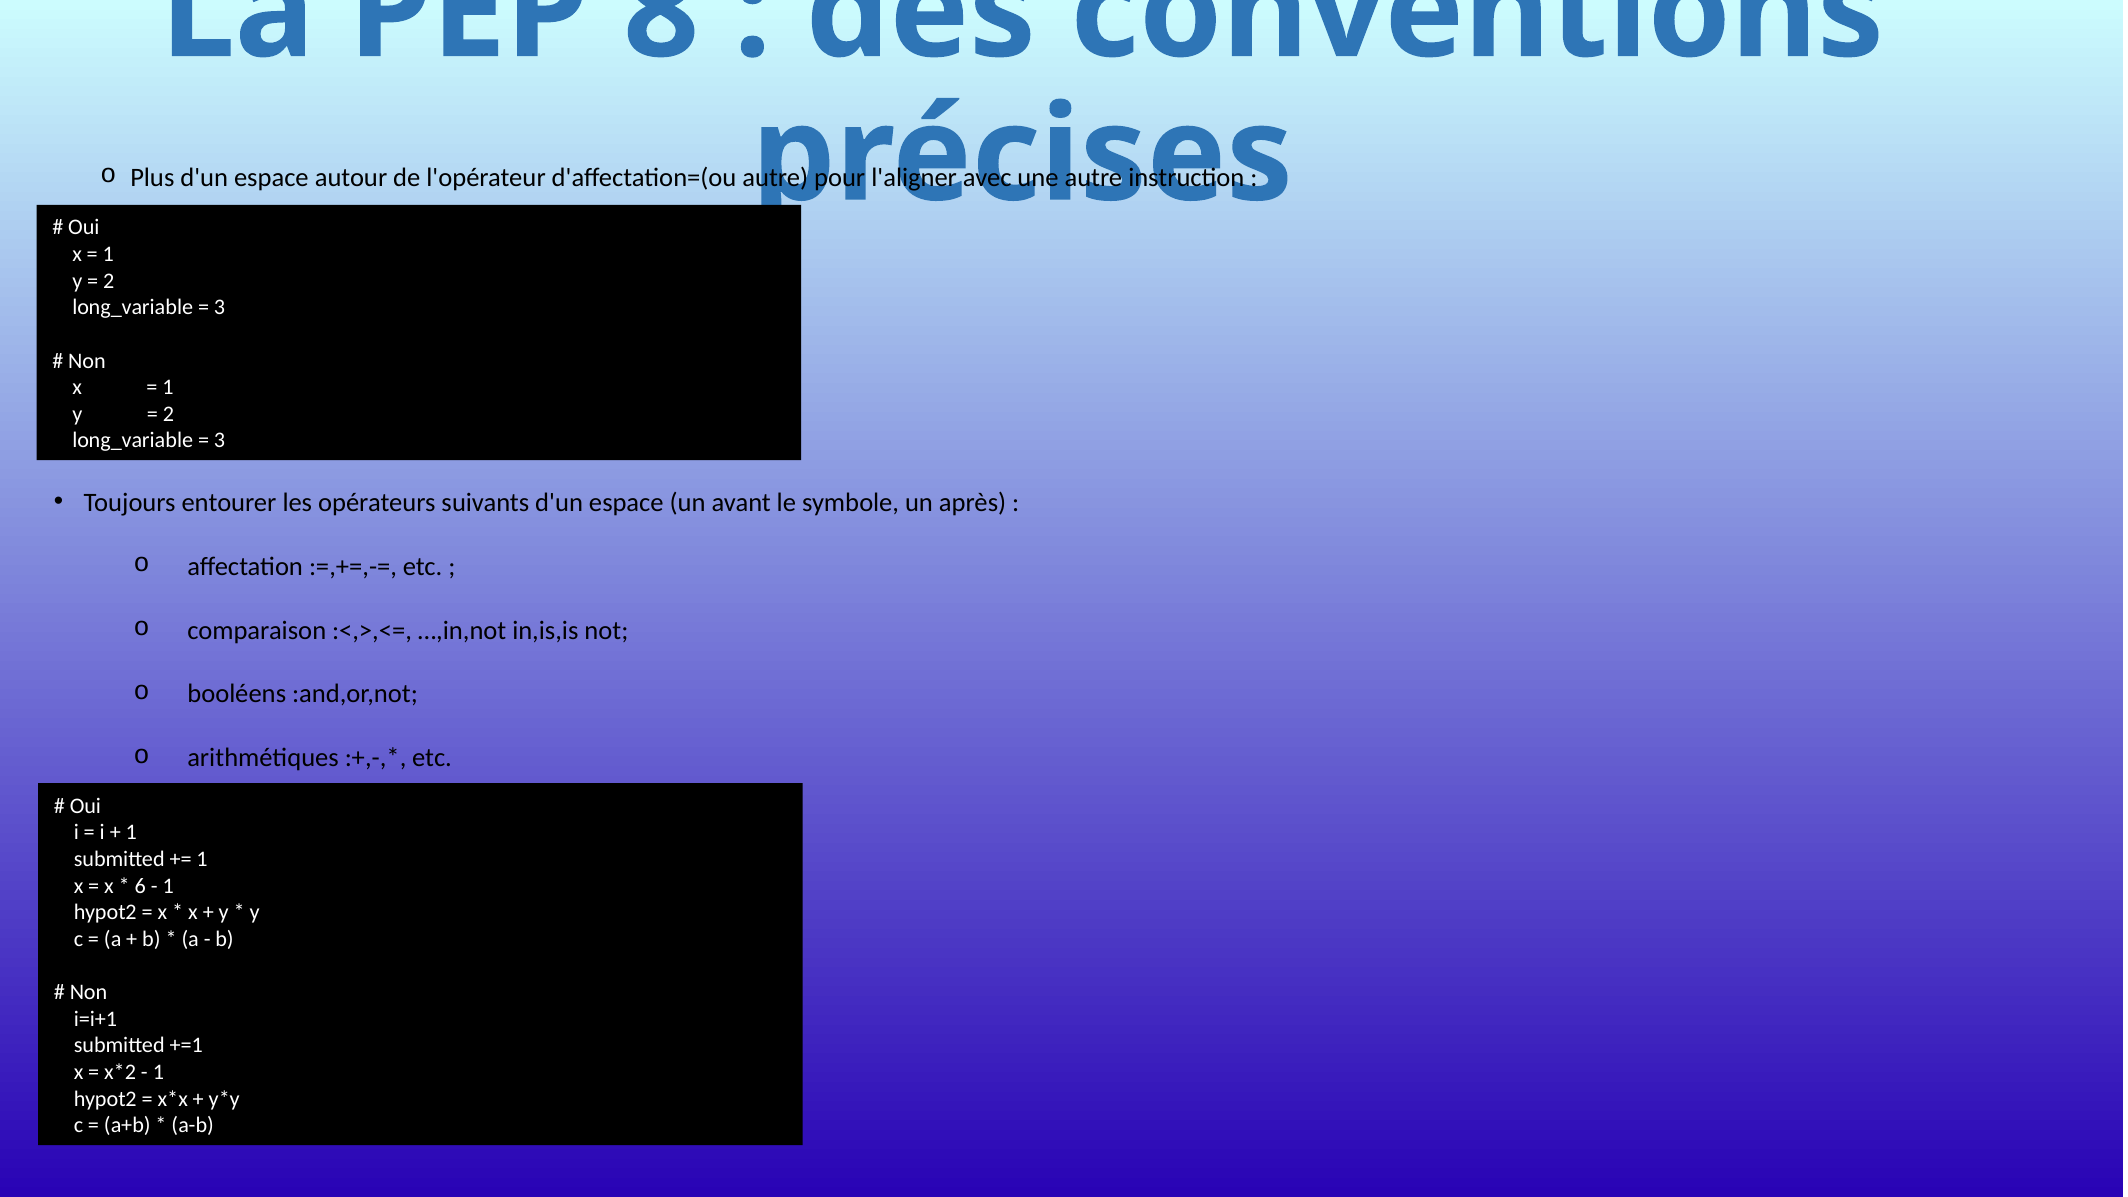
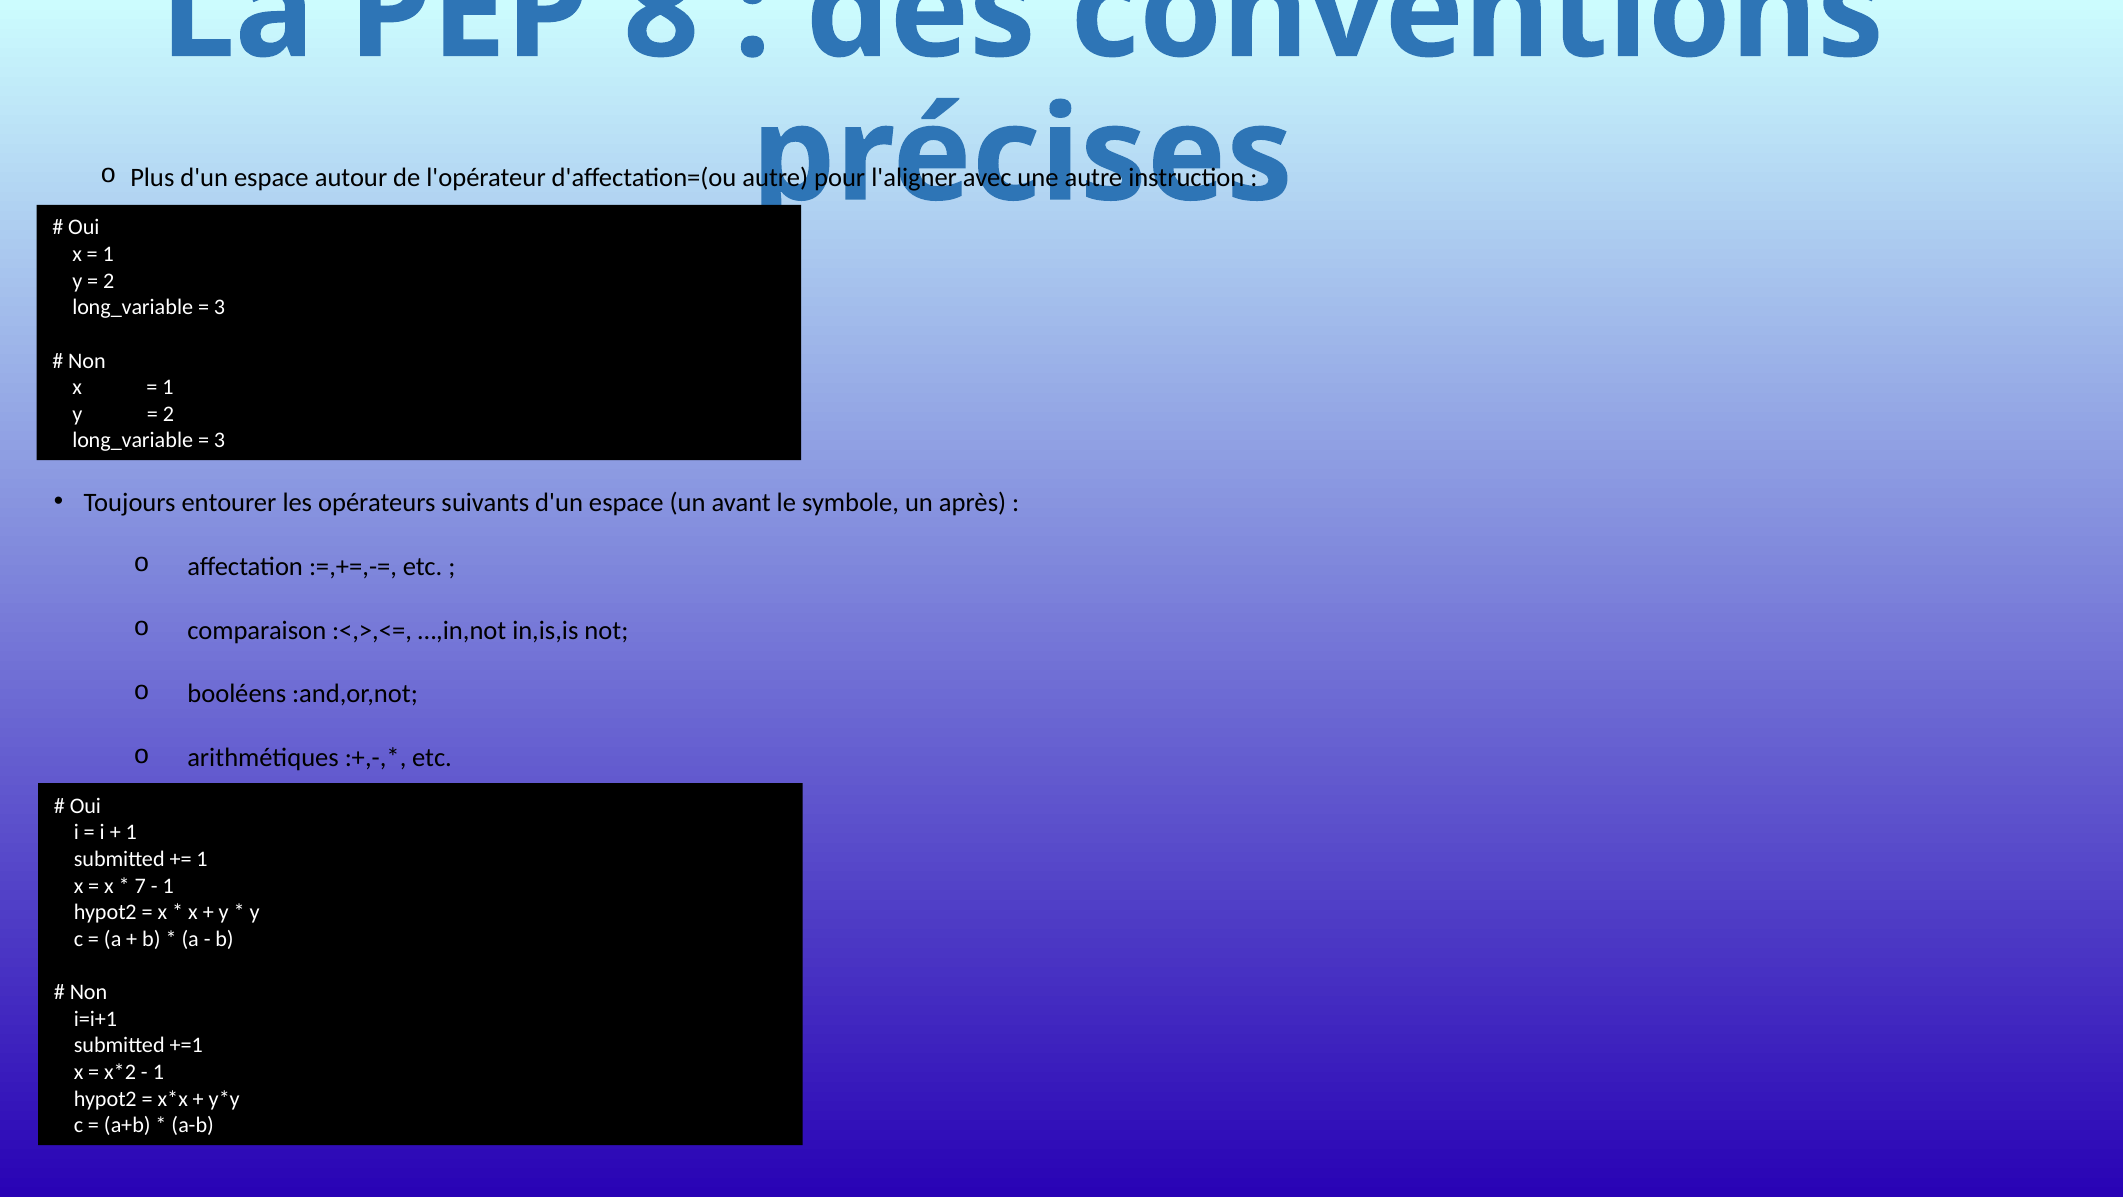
6: 6 -> 7 (140, 886)
